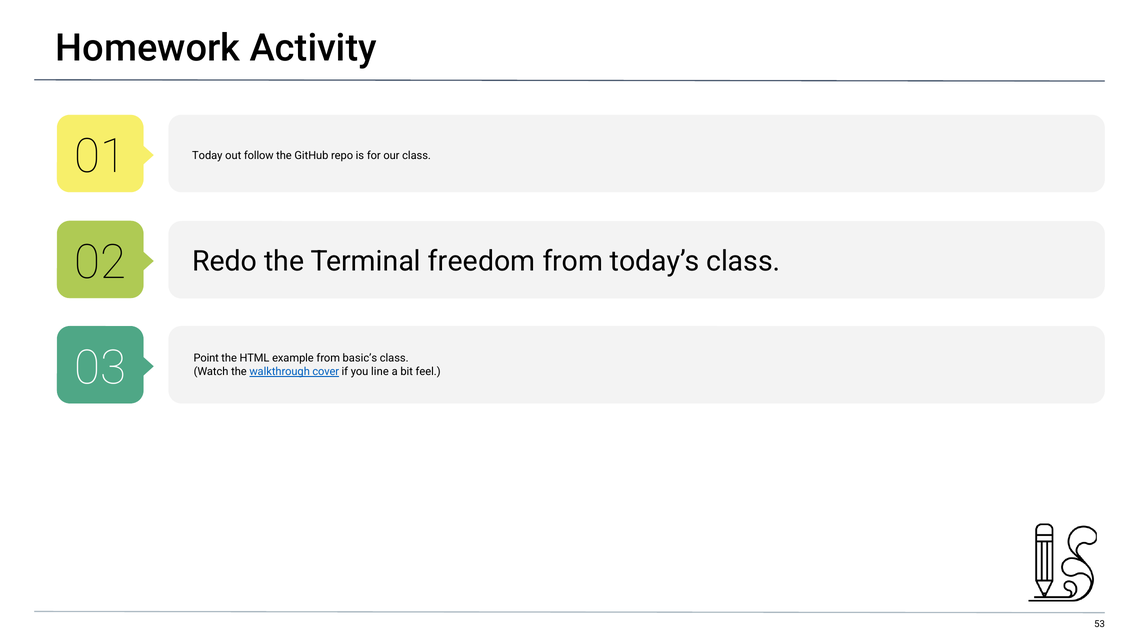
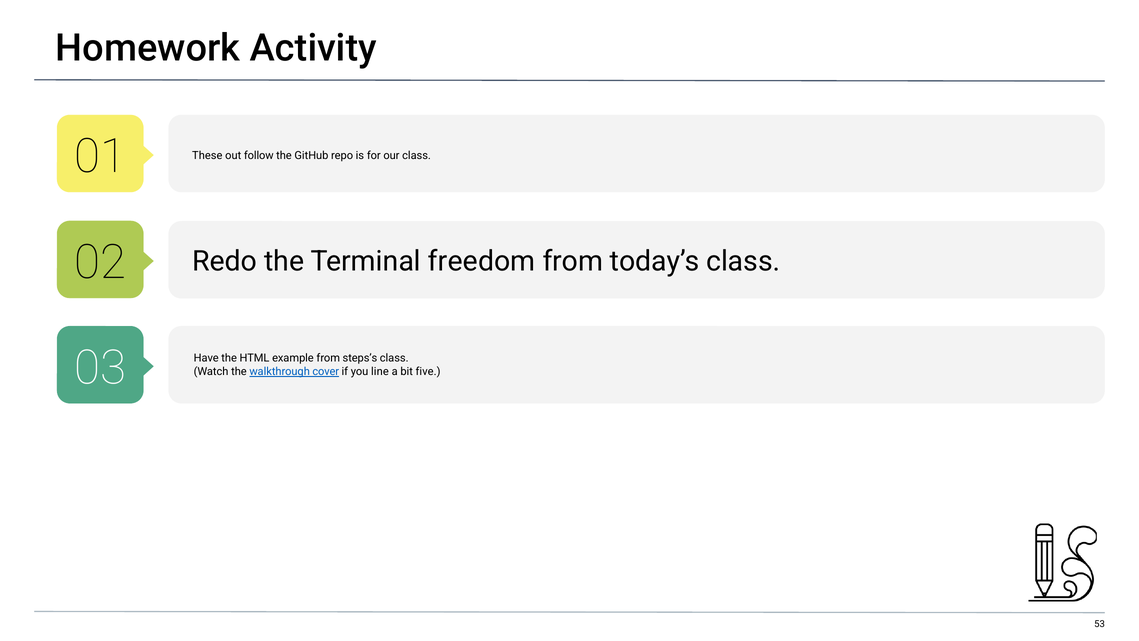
Today: Today -> These (207, 156)
Point: Point -> Have (206, 358)
basic’s: basic’s -> steps’s (360, 358)
feel: feel -> five (428, 371)
